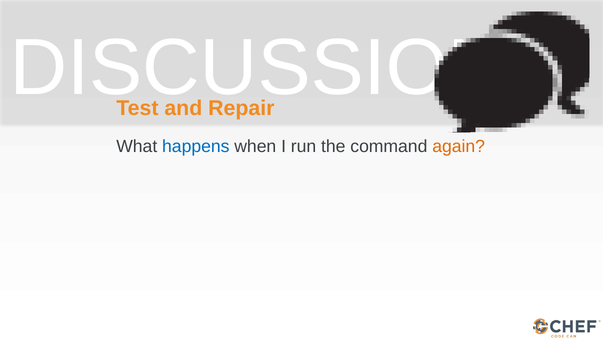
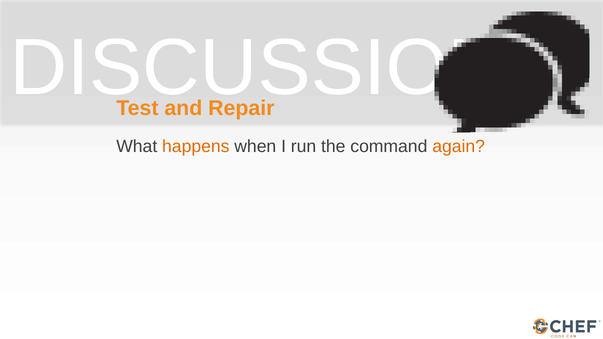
happens colour: blue -> orange (196, 146)
